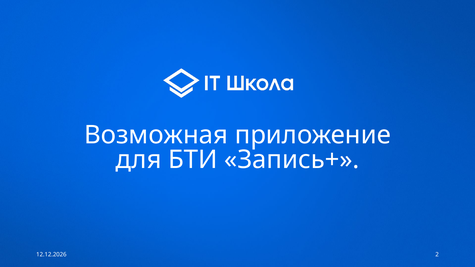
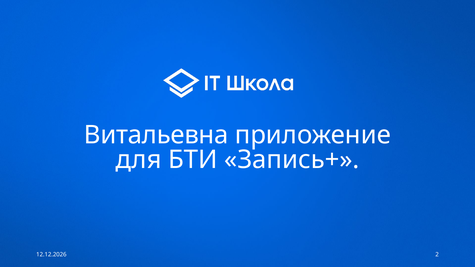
Возможная: Возможная -> Витальевна (156, 135)
